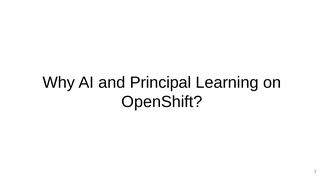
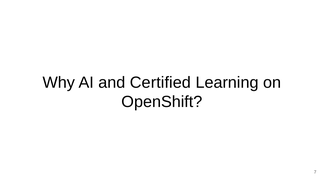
Principal: Principal -> Certified (160, 83)
